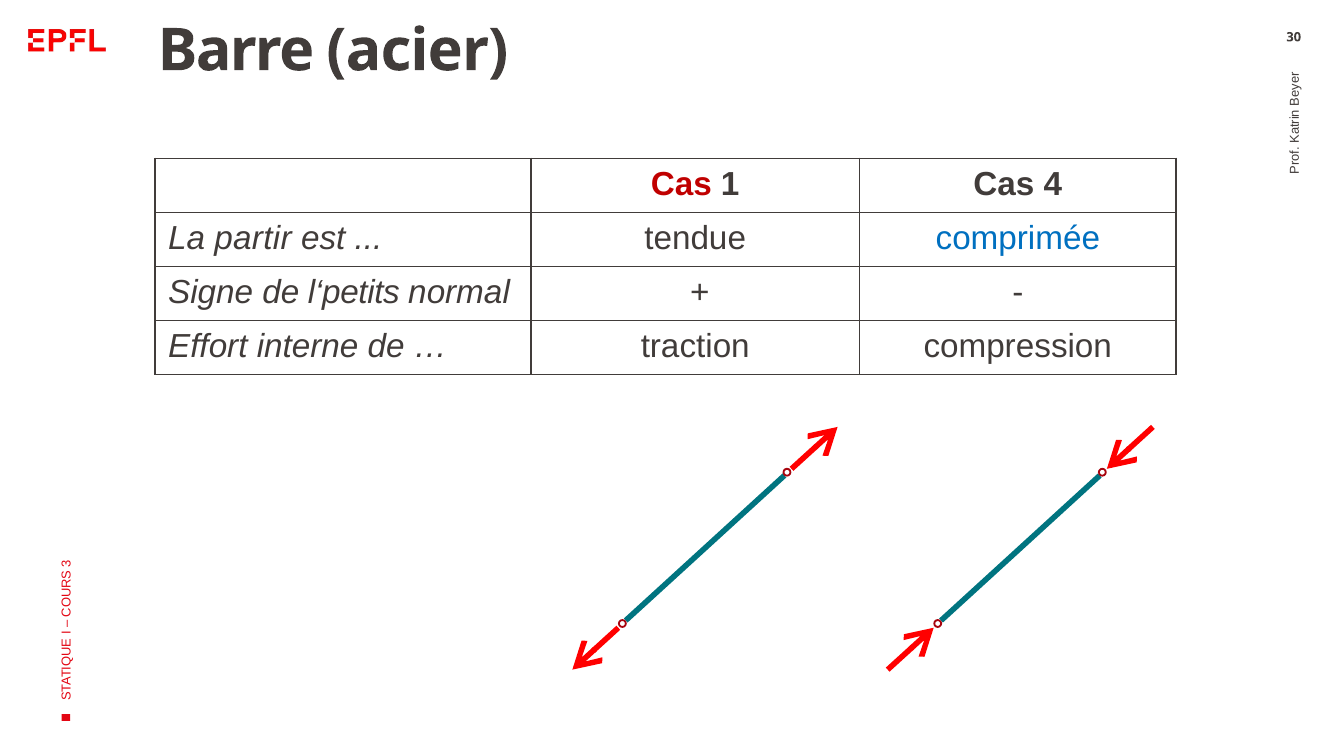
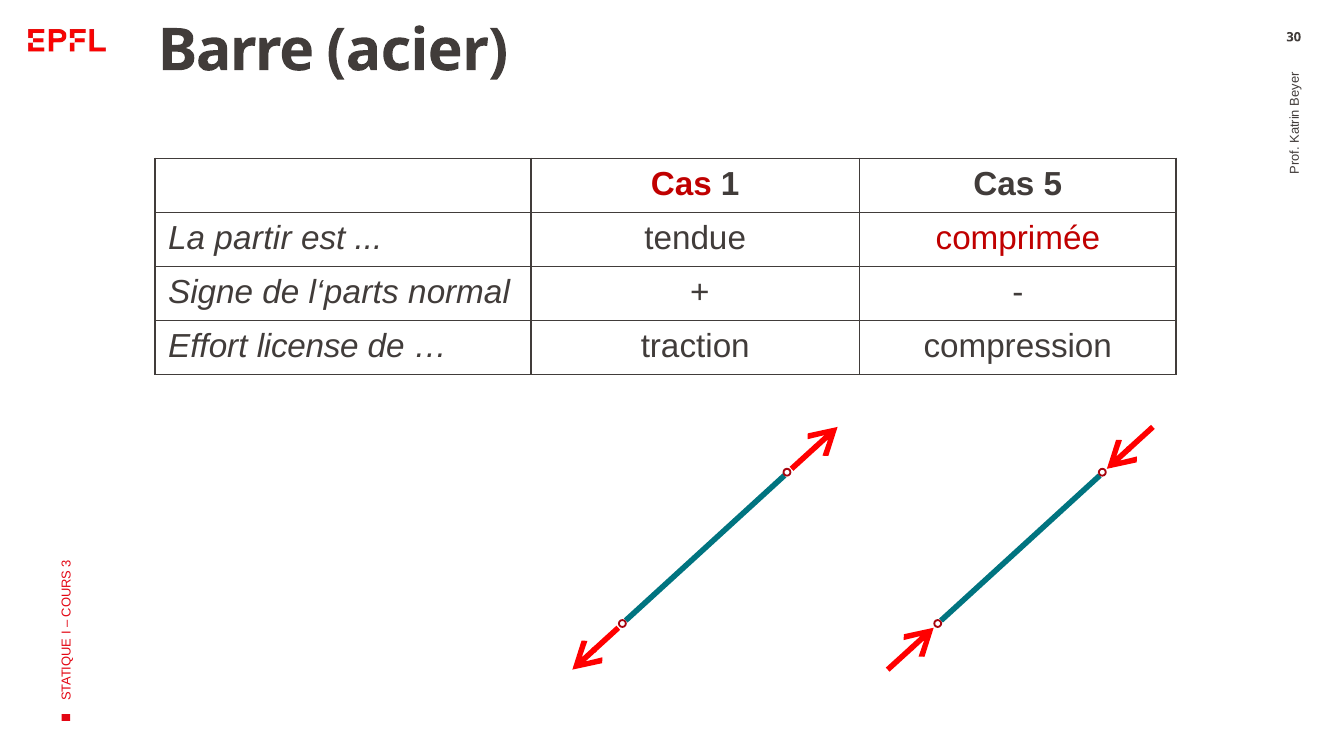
4: 4 -> 5 (1053, 184)
comprimée colour: blue -> red (1018, 238)
l‘petits: l‘petits -> l‘parts (354, 292)
interne: interne -> license (308, 346)
